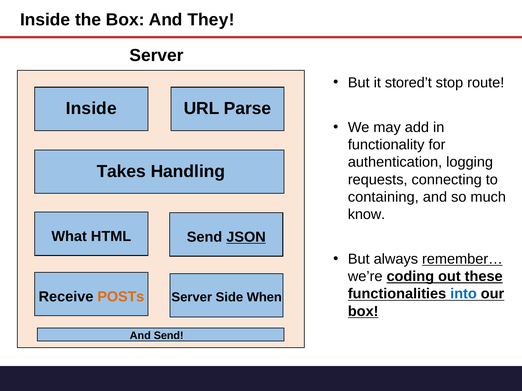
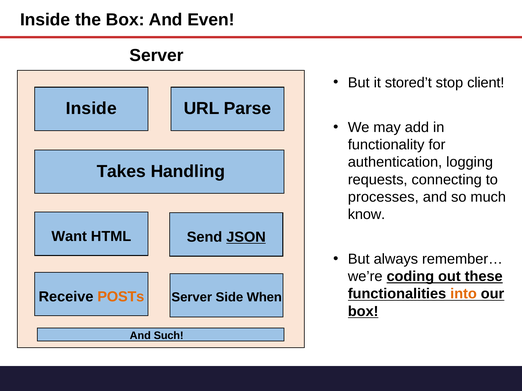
They: They -> Even (211, 20)
route: route -> client (486, 83)
containing: containing -> processes (383, 197)
What: What -> Want (69, 237)
remember… underline: present -> none (462, 259)
into colour: blue -> orange (464, 294)
And Send: Send -> Such (169, 336)
